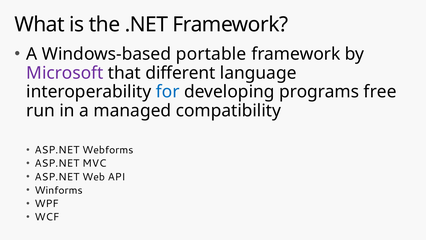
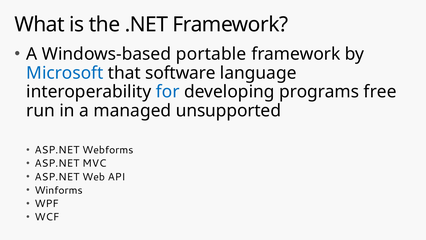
Microsoft colour: purple -> blue (65, 73)
different: different -> software (180, 73)
compatibility: compatibility -> unsupported (228, 110)
